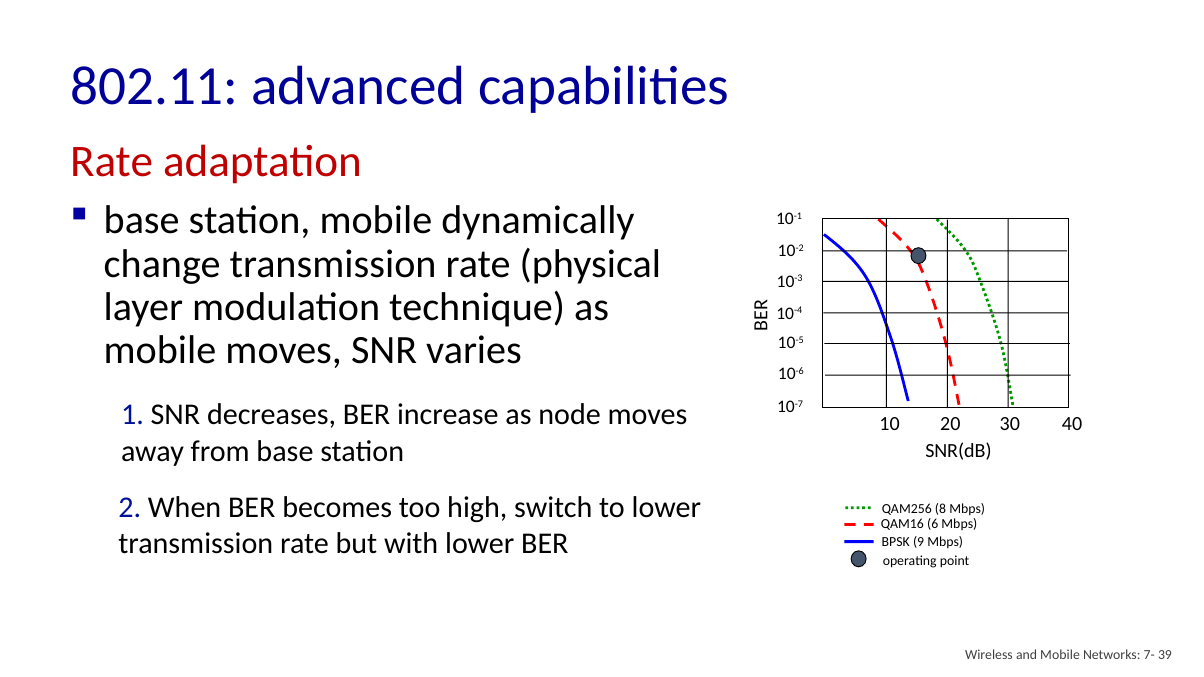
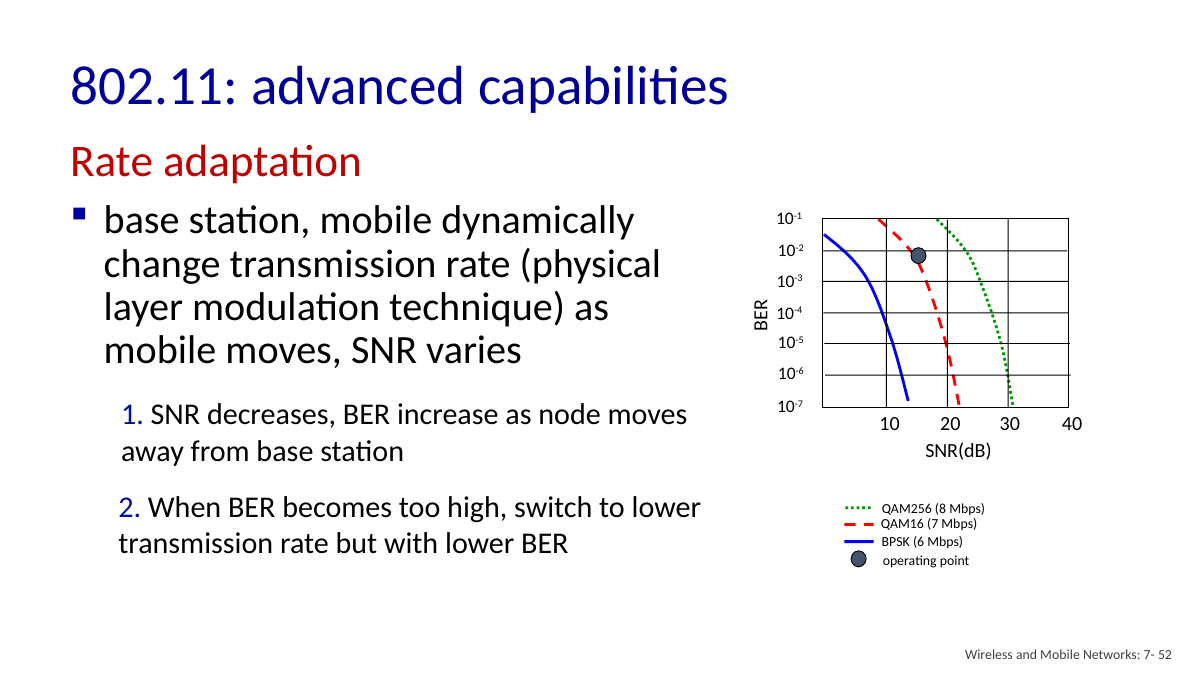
6: 6 -> 7 (933, 524)
9: 9 -> 6 (919, 542)
39: 39 -> 52 (1165, 655)
